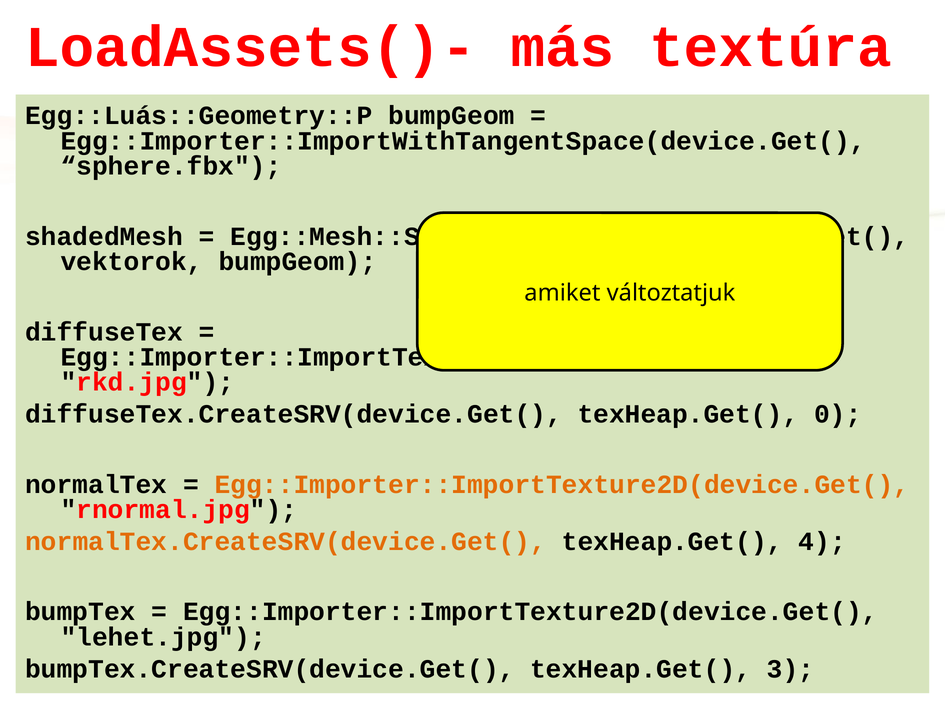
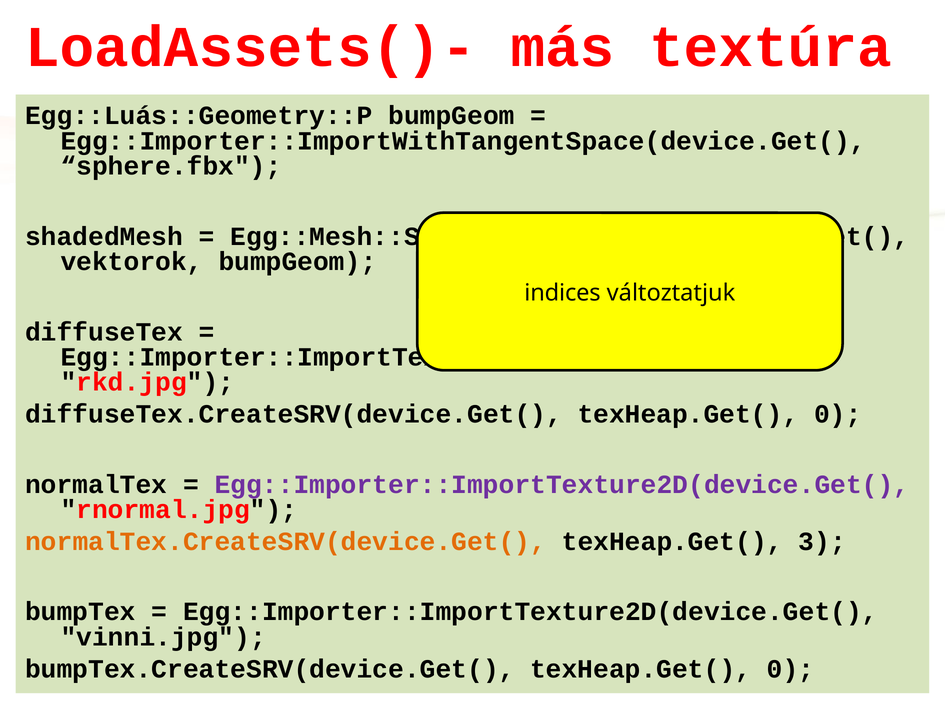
amiket: amiket -> indices (563, 293)
Egg::Importer::ImportTexture2D(device.Get( colour: orange -> purple (562, 484)
4: 4 -> 3 (822, 541)
lehet.jpg: lehet.jpg -> vinni.jpg (163, 637)
bumpTex.CreateSRV(device.Get( texHeap.Get( 3: 3 -> 0 (790, 669)
